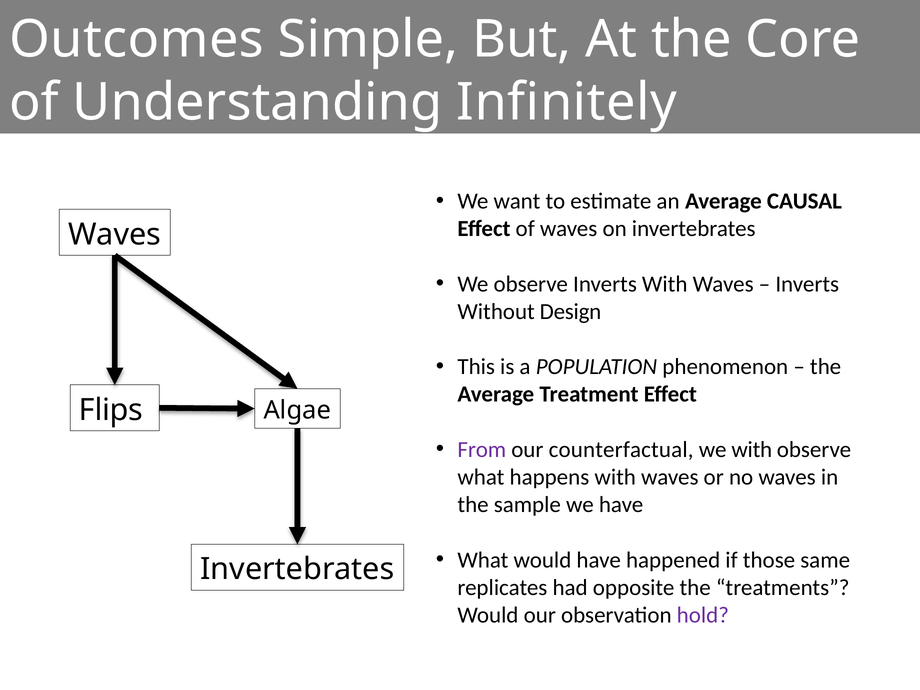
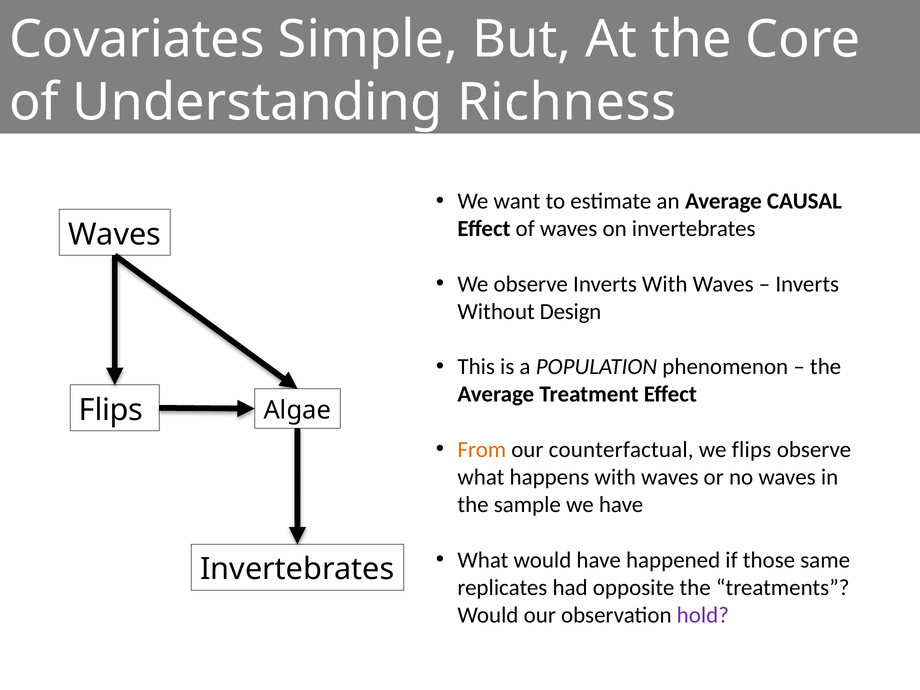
Outcomes: Outcomes -> Covariates (137, 40)
Infinitely: Infinitely -> Richness (567, 102)
From colour: purple -> orange (482, 450)
we with: with -> flips (752, 450)
